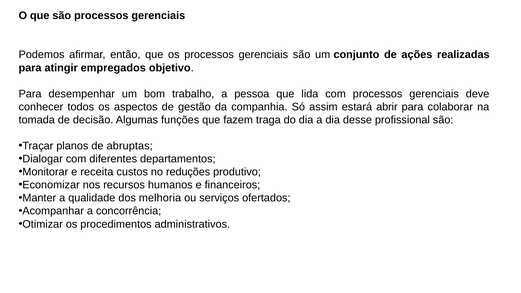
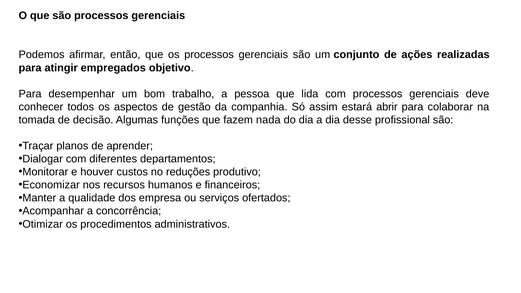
traga: traga -> nada (268, 120)
abruptas: abruptas -> aprender (130, 146)
receita: receita -> houver (97, 172)
melhoria: melhoria -> empresa (160, 198)
